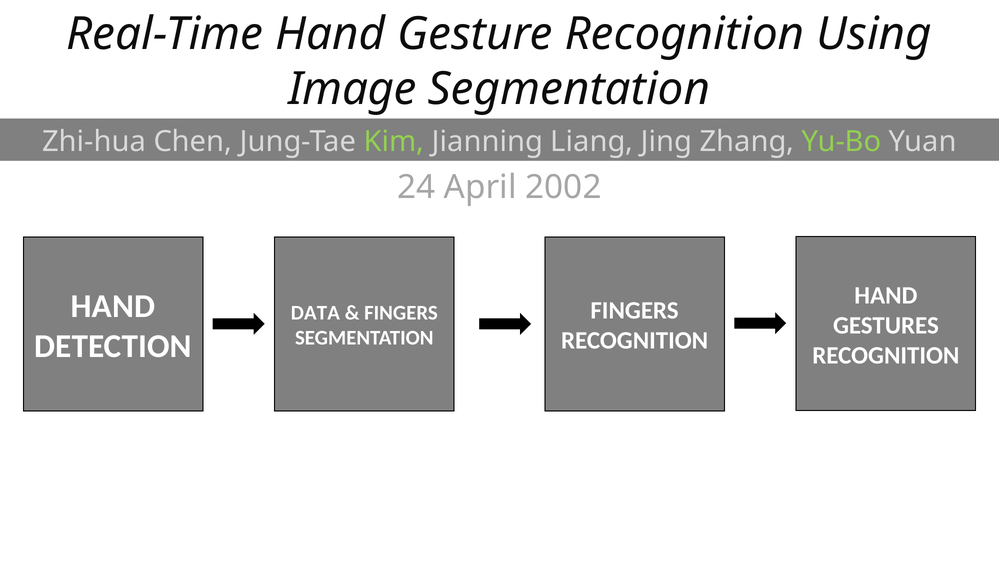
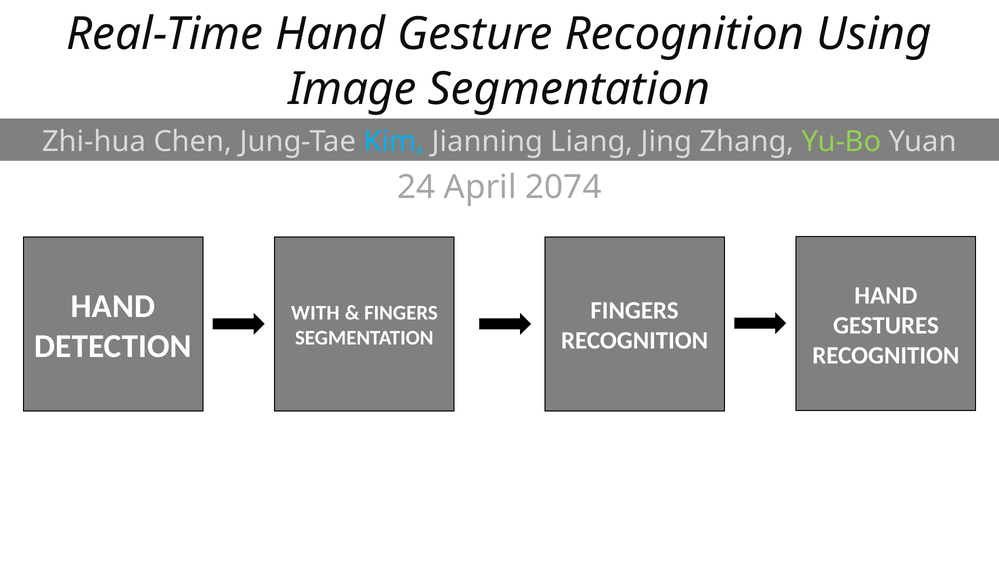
Kim colour: light green -> light blue (394, 142)
2002: 2002 -> 2074 (563, 187)
DATA: DATA -> WITH (315, 313)
